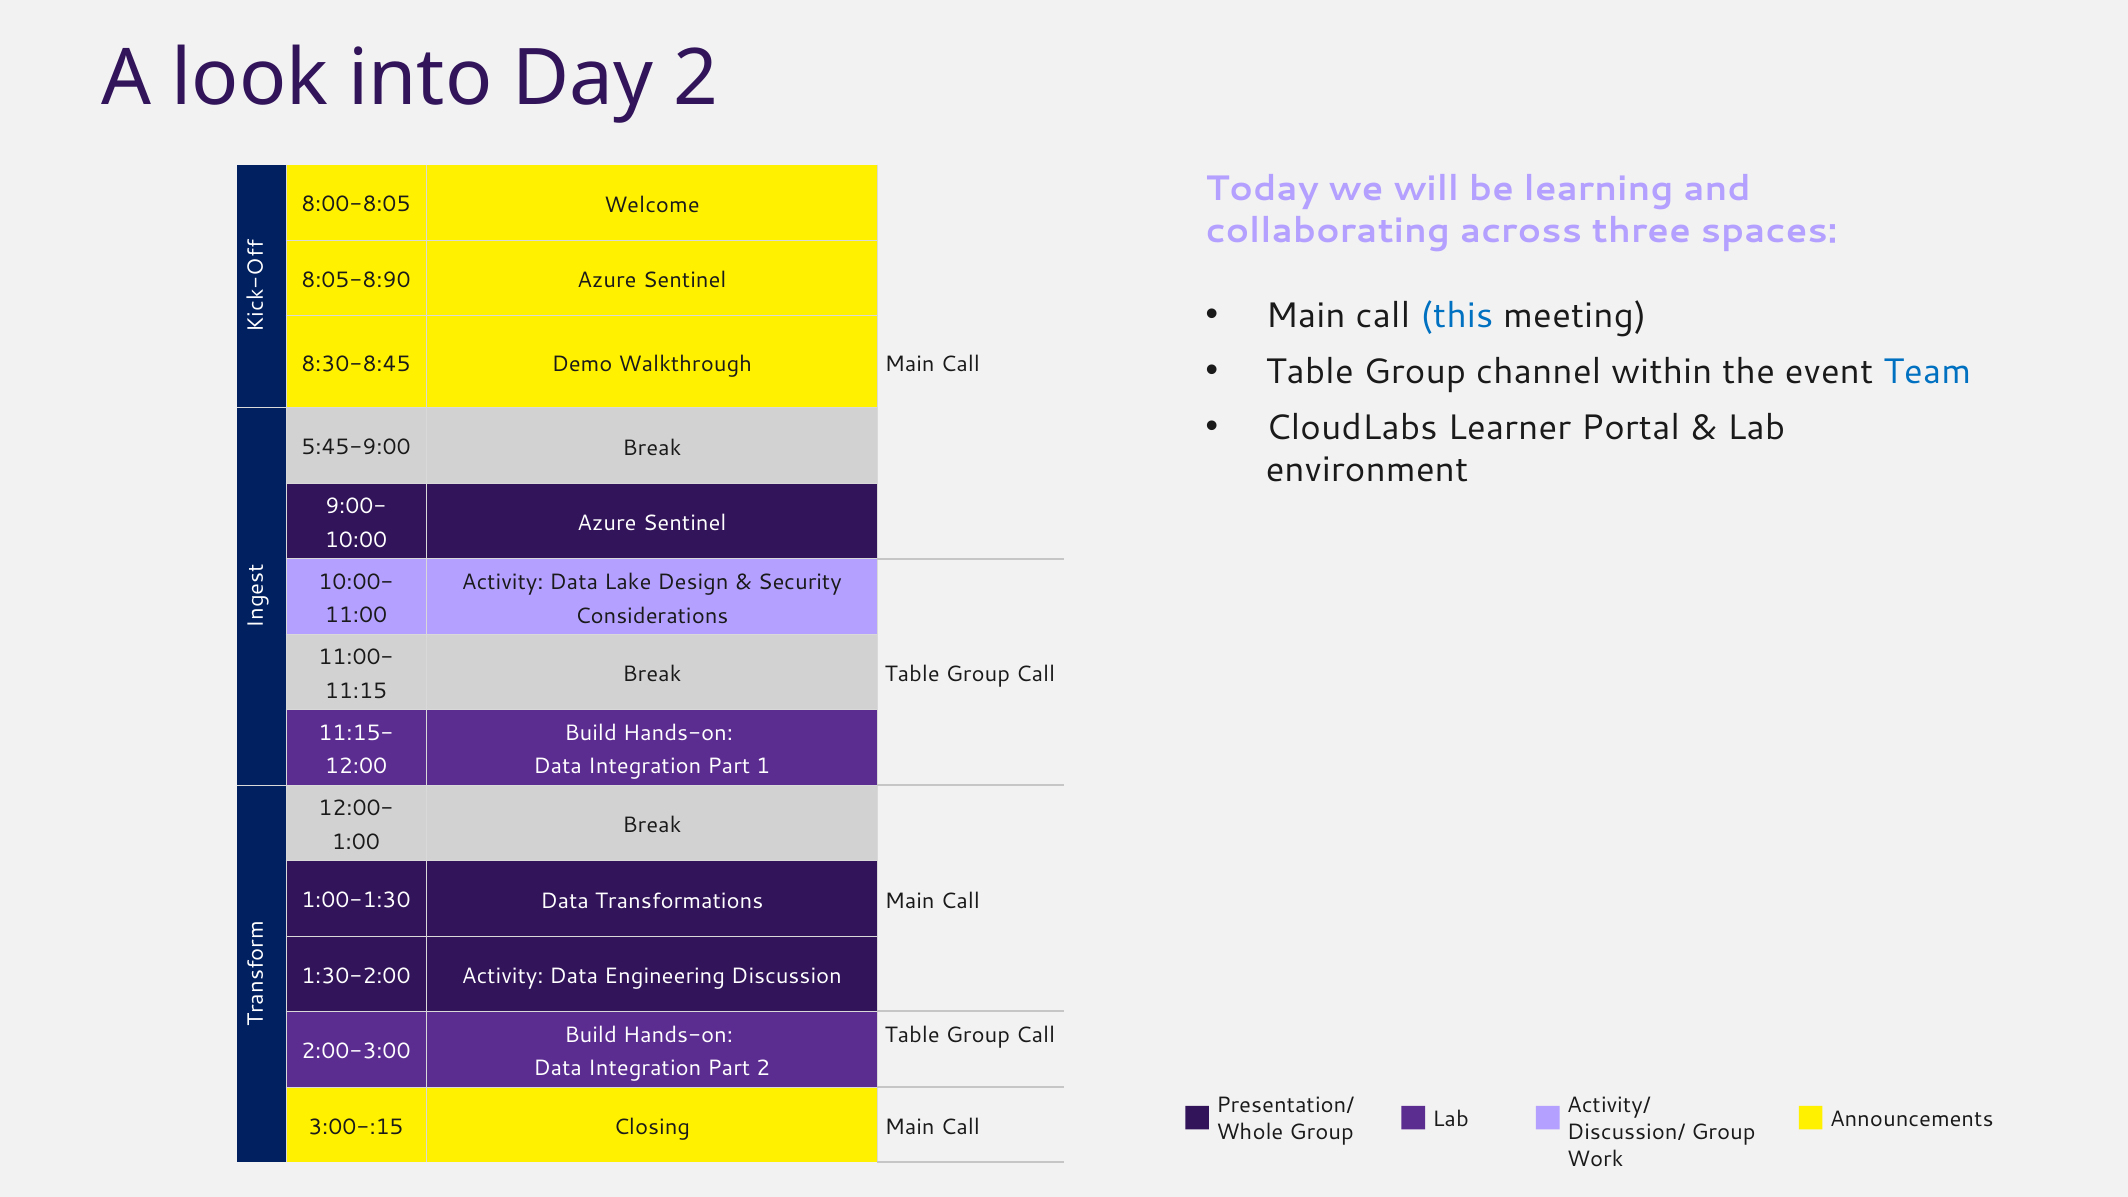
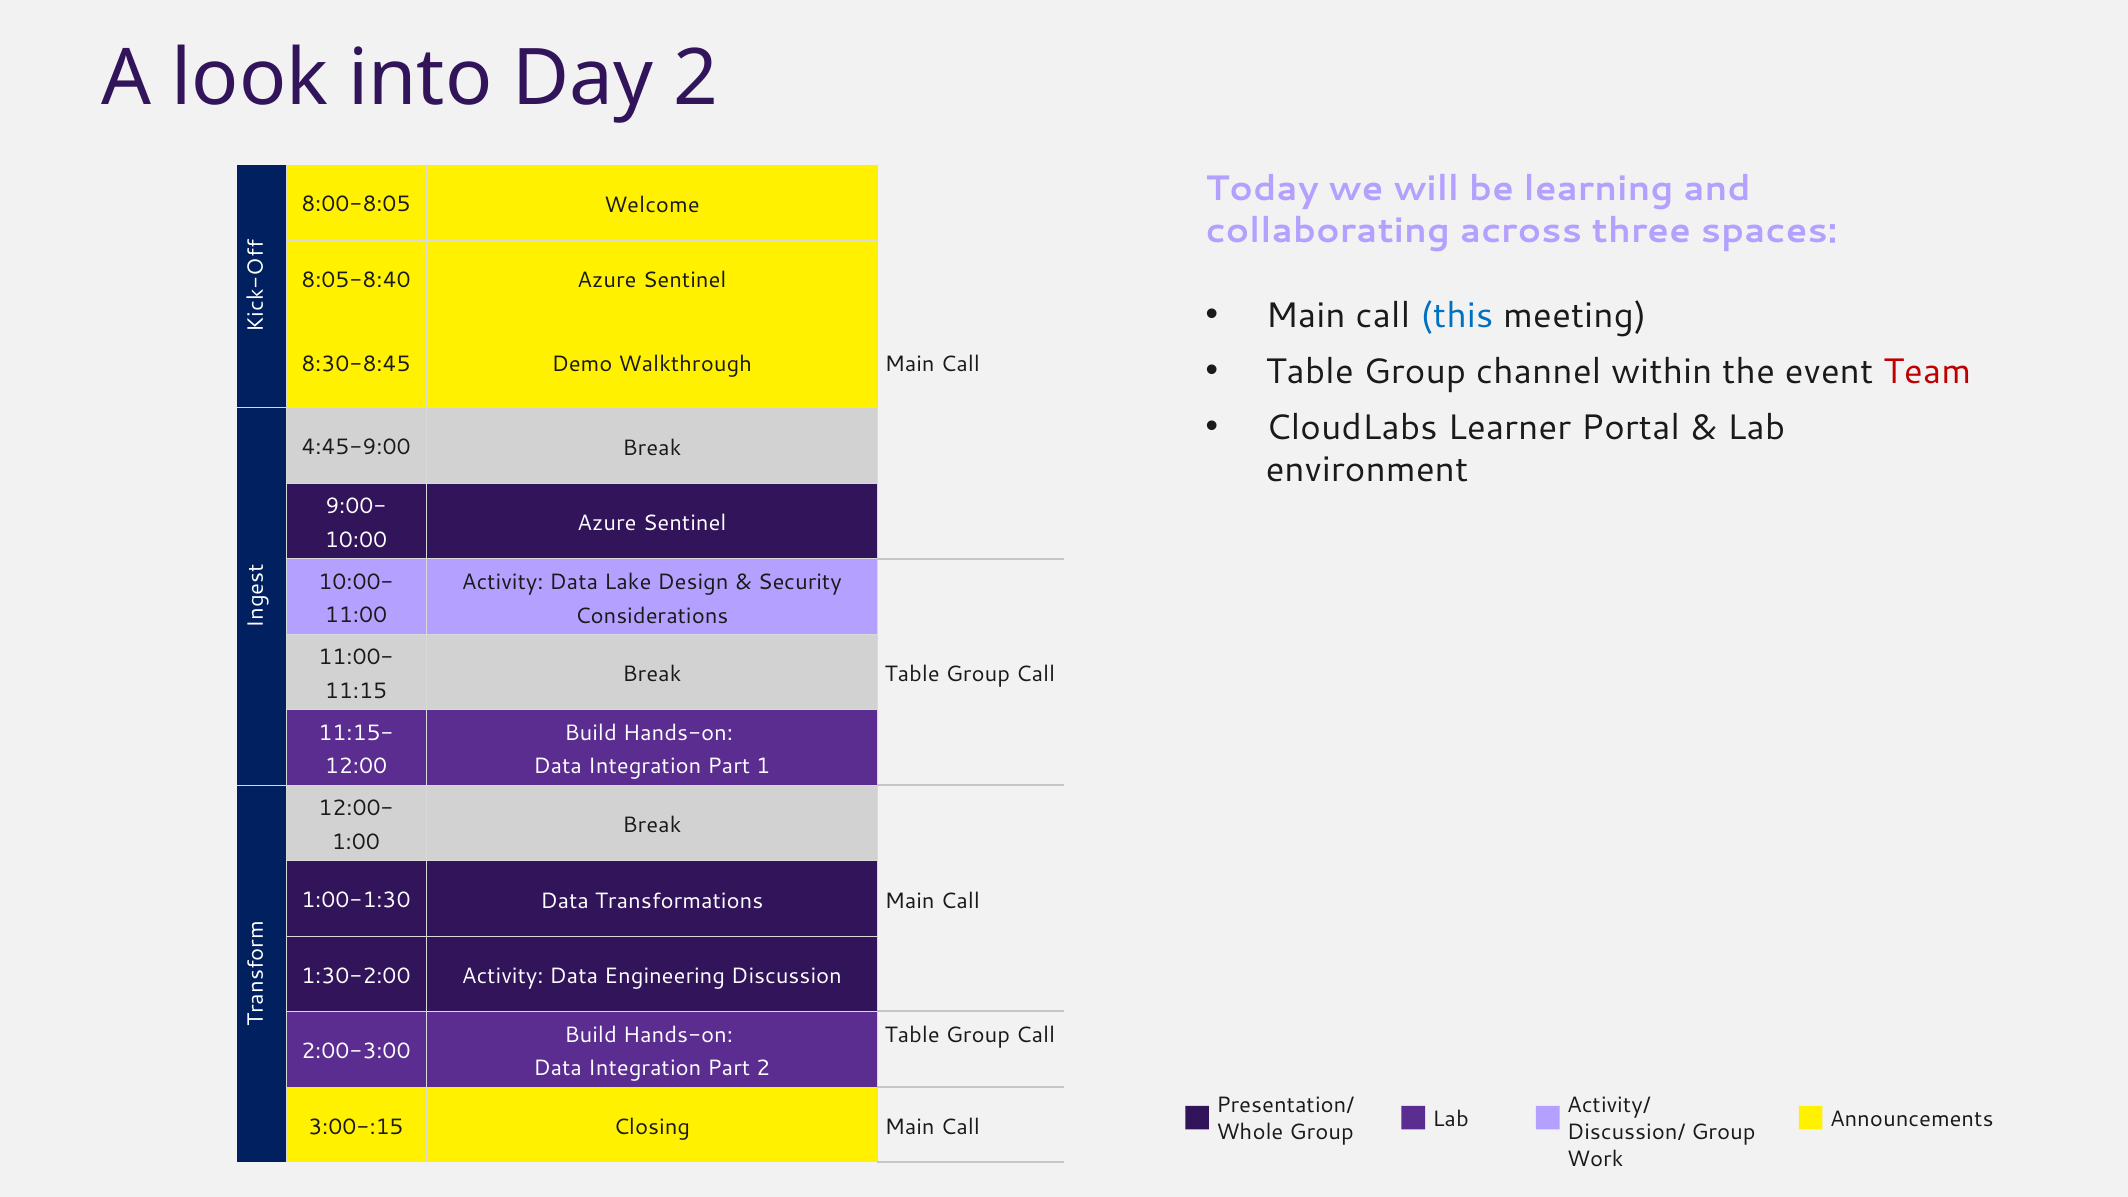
8:05-8:90: 8:05-8:90 -> 8:05-8:40 (356, 280)
Team colour: blue -> red (1927, 372)
5:45-9:00: 5:45-9:00 -> 4:45-9:00 (356, 448)
